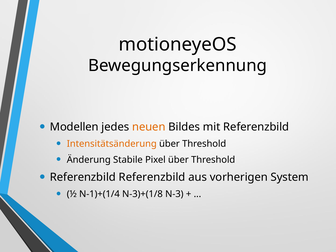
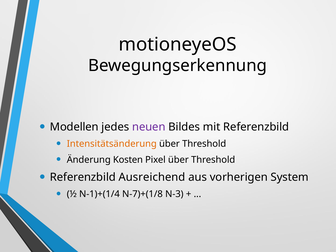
neuen colour: orange -> purple (149, 127)
Stabile: Stabile -> Kosten (128, 160)
Referenzbild Referenzbild: Referenzbild -> Ausreichend (152, 177)
N-3)+(1/8: N-3)+(1/8 -> N-7)+(1/8 (142, 194)
